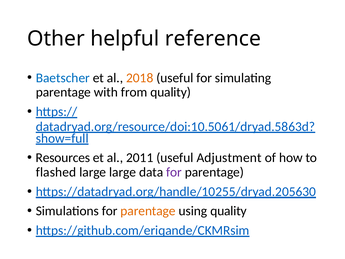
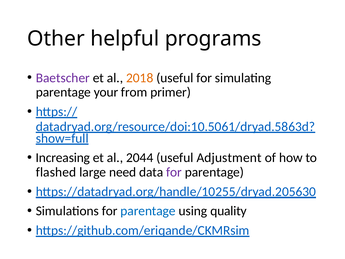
reference: reference -> programs (213, 39)
Baetscher colour: blue -> purple (63, 78)
with: with -> your (106, 92)
from quality: quality -> primer (171, 92)
Resources: Resources -> Increasing (63, 158)
2011: 2011 -> 2044 (140, 158)
large large: large -> need (123, 172)
parentage colour: orange -> blue (148, 211)
